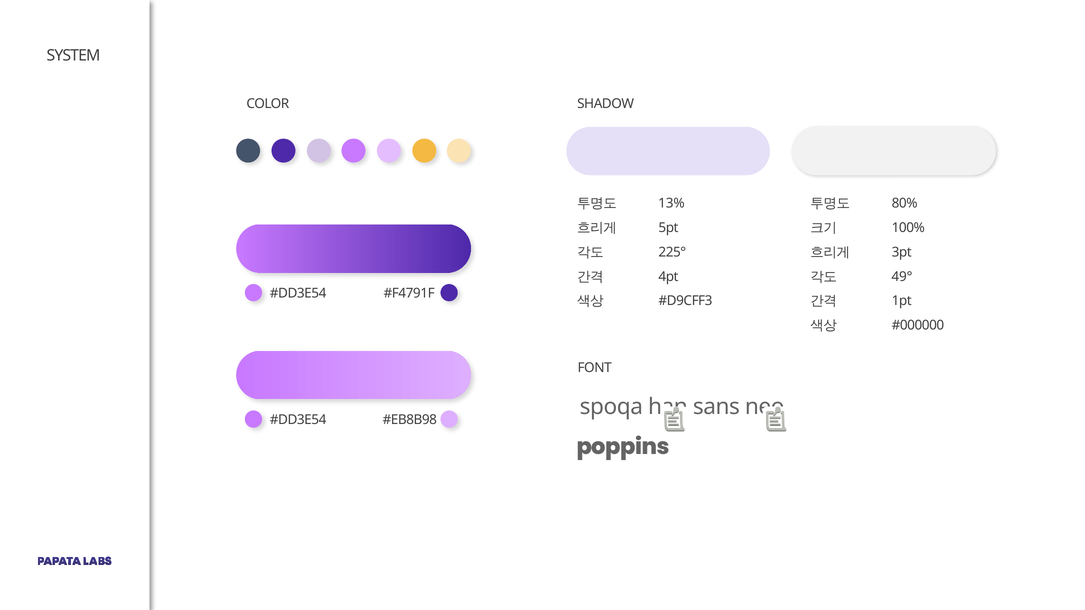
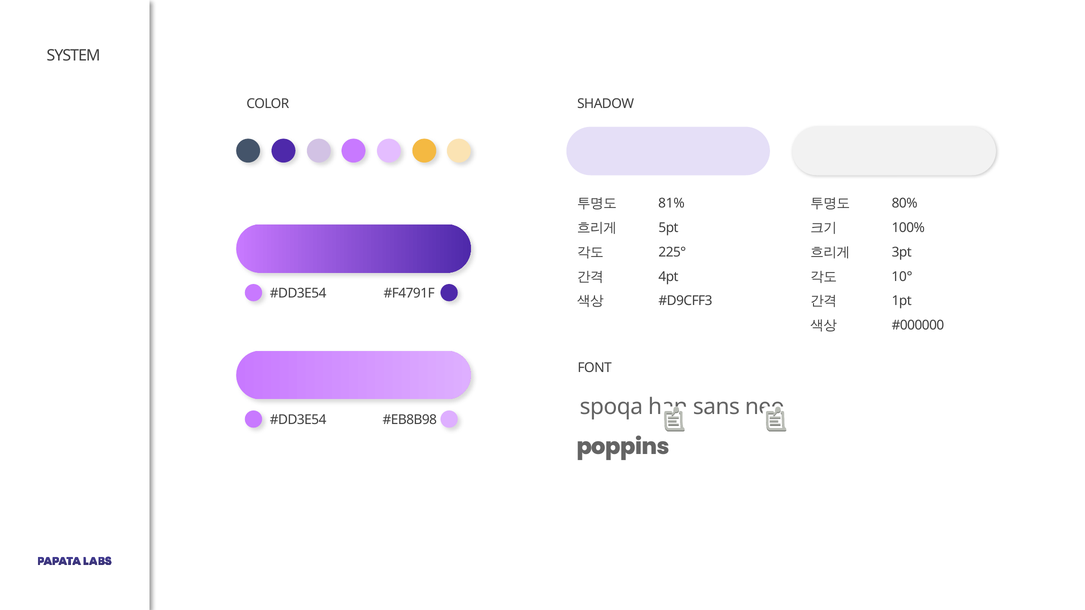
13%: 13% -> 81% (671, 203)
49°: 49° -> 10° (902, 277)
